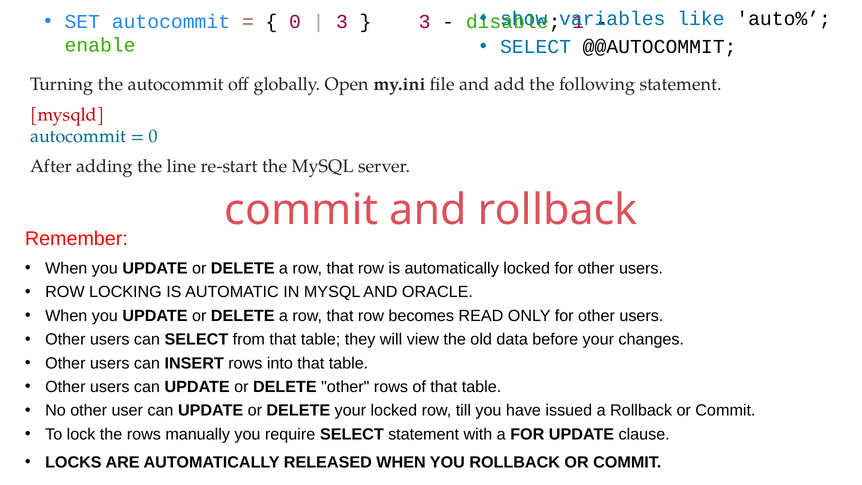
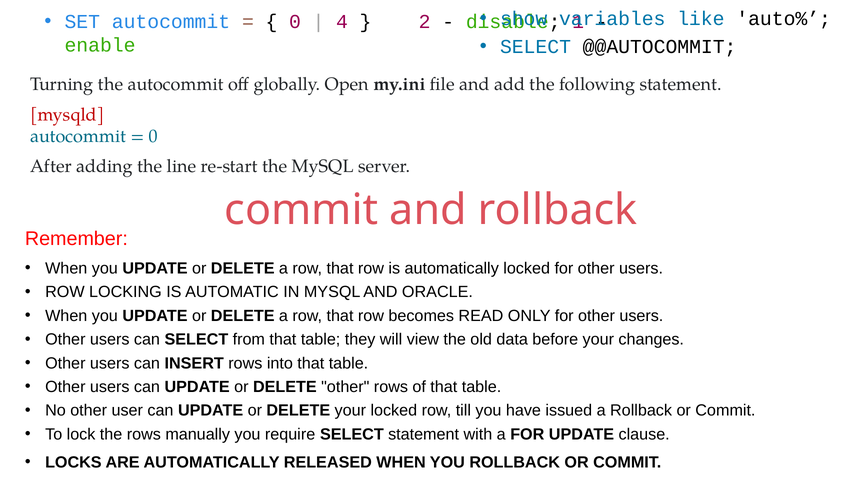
3: 3 -> 4 (342, 22)
3: 3 -> 2 (425, 22)
